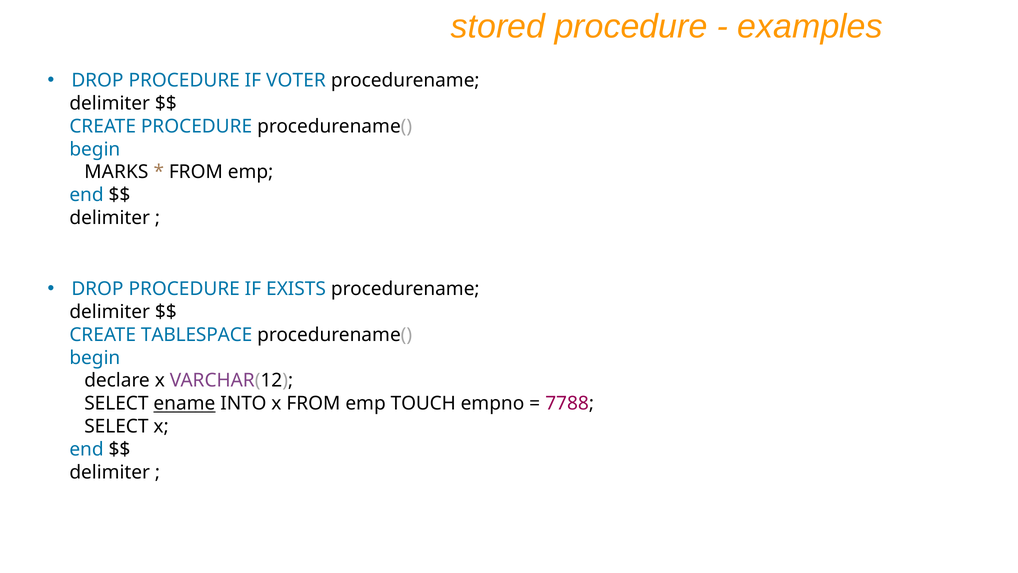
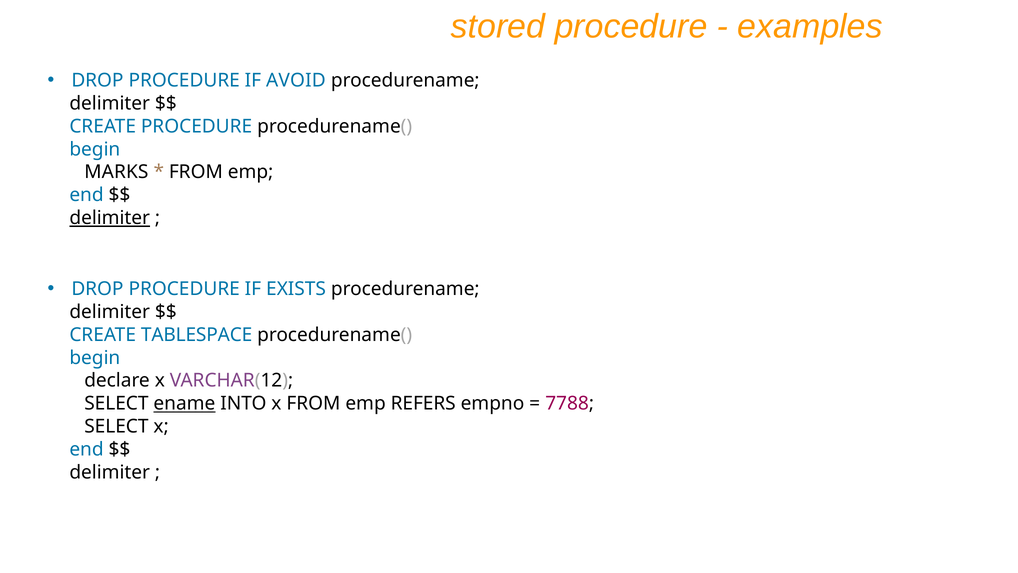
VOTER: VOTER -> AVOID (296, 80)
delimiter underline: none -> present (110, 218)
TOUCH: TOUCH -> REFERS (423, 403)
